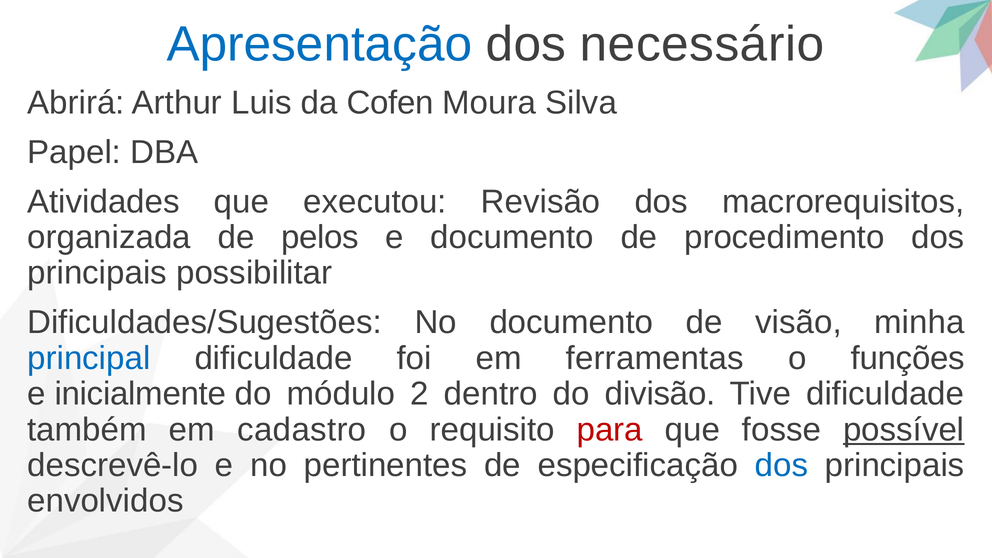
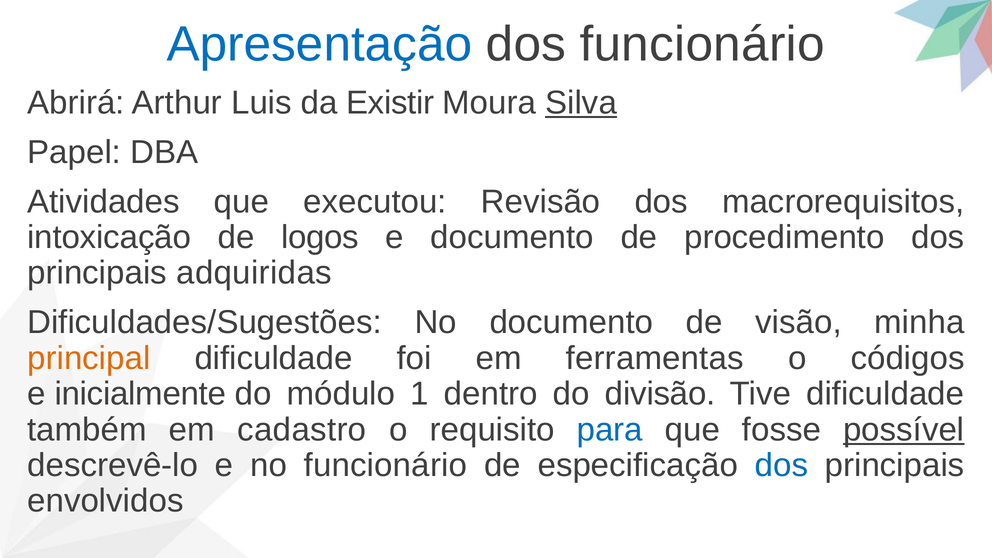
dos necessário: necessário -> funcionário (702, 44)
Cofen: Cofen -> Existir (390, 103)
Silva underline: none -> present (581, 103)
organizada: organizada -> intoxicação (109, 237)
pelos: pelos -> logos (320, 237)
possibilitar: possibilitar -> adquiridas (254, 273)
principal colour: blue -> orange (89, 358)
funções: funções -> códigos (908, 358)
2: 2 -> 1 (420, 394)
para colour: red -> blue (610, 430)
no pertinentes: pertinentes -> funcionário (385, 465)
